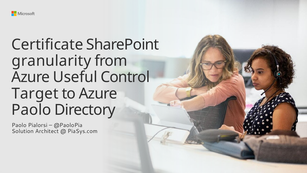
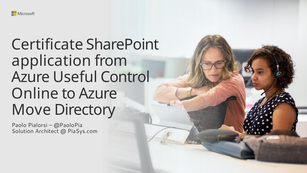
granularity: granularity -> application (51, 61)
Target: Target -> Online (35, 93)
Paolo: Paolo -> Move (31, 110)
